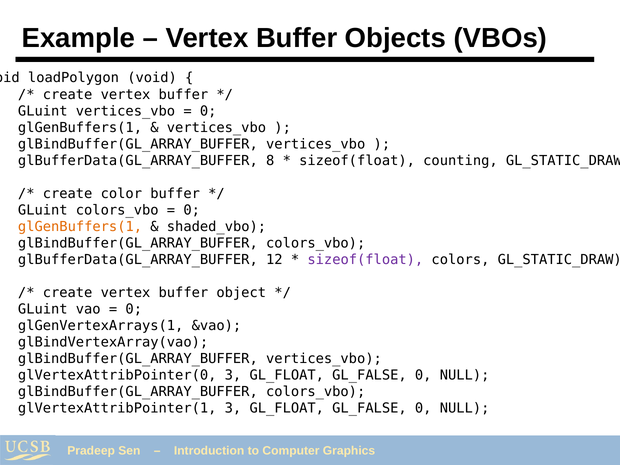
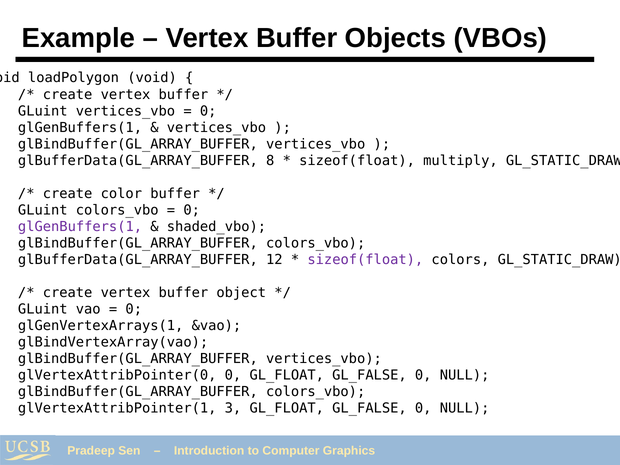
counting: counting -> multiply (460, 161)
glGenBuffers(1 colour: orange -> purple (80, 227)
glVertexAttribPointer(0 3: 3 -> 0 (233, 375)
